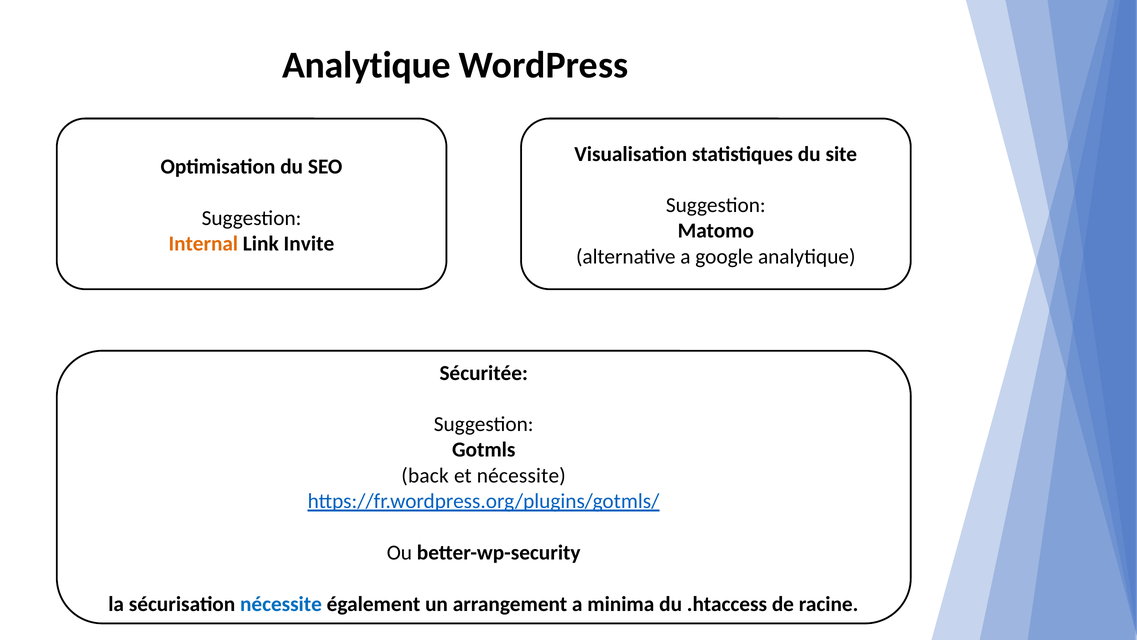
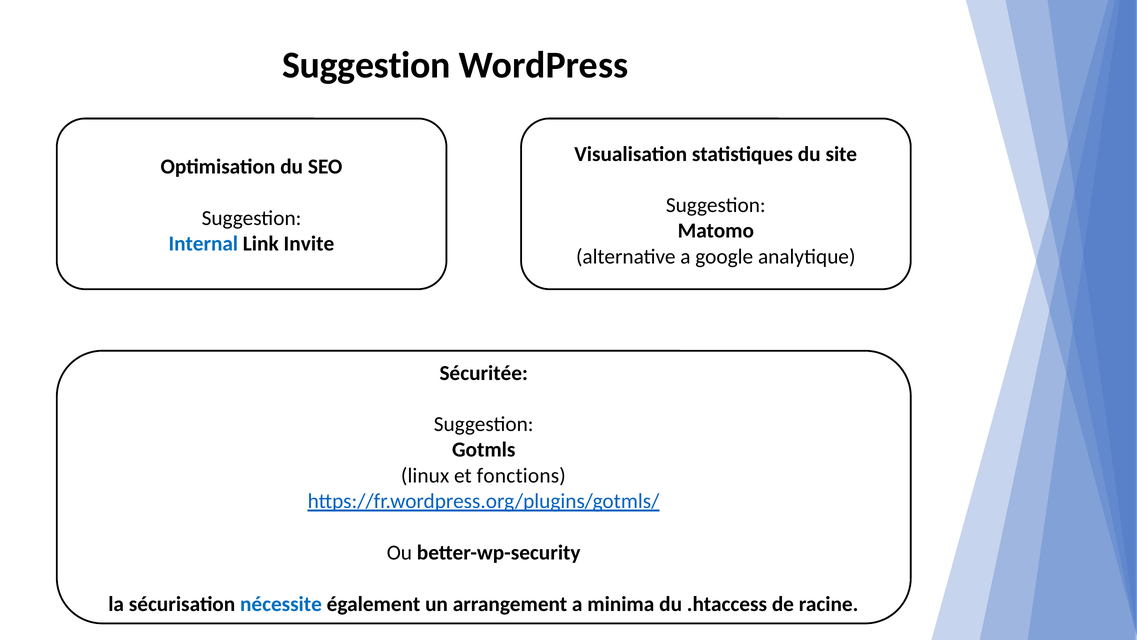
Analytique: Analytique -> Suggestion (366, 65)
Internal colour: orange -> blue (203, 244)
back: back -> linux (425, 475)
et nécessite: nécessite -> fonctions (521, 475)
